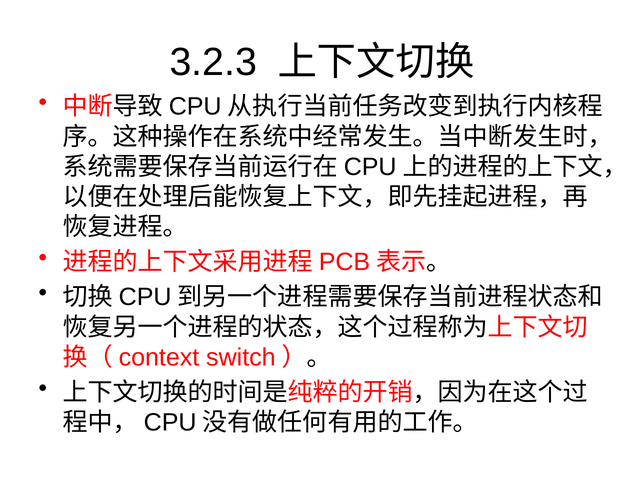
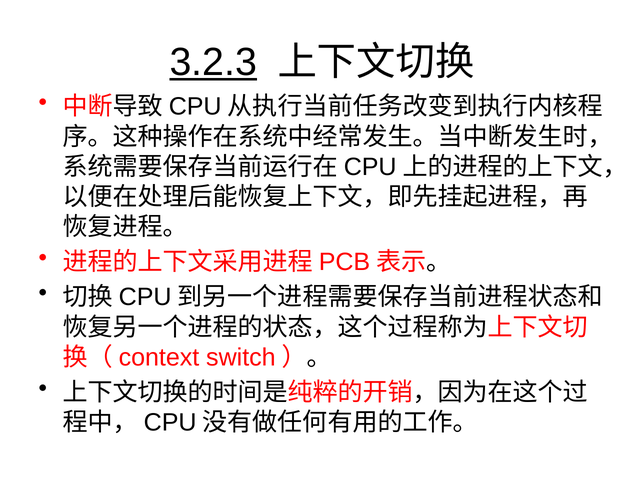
3.2.3 underline: none -> present (213, 62)
